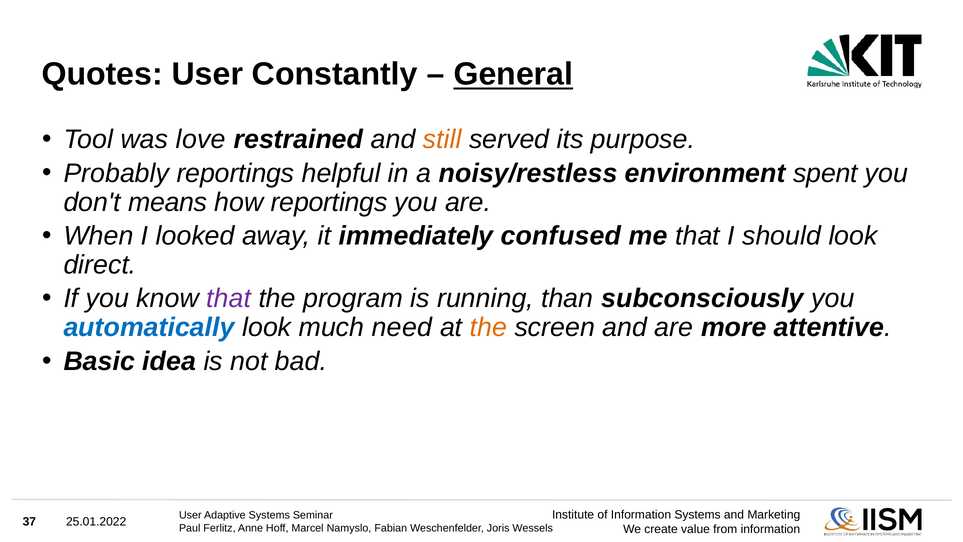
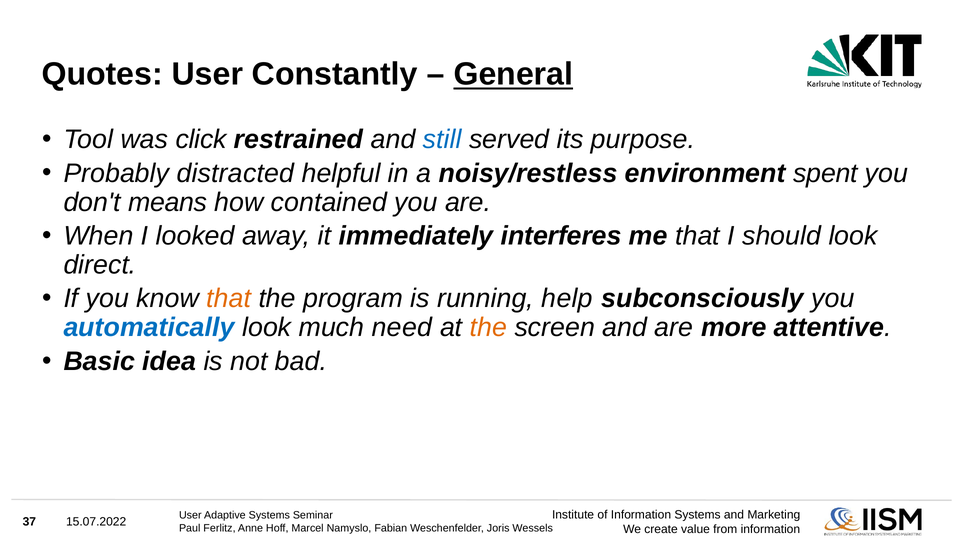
love: love -> click (201, 139)
still colour: orange -> blue (442, 139)
Probably reportings: reportings -> distracted (235, 173)
how reportings: reportings -> contained (329, 202)
confused: confused -> interferes (561, 236)
that colour: purple -> orange (229, 299)
than: than -> help (567, 299)
25.01.2022: 25.01.2022 -> 15.07.2022 (96, 522)
